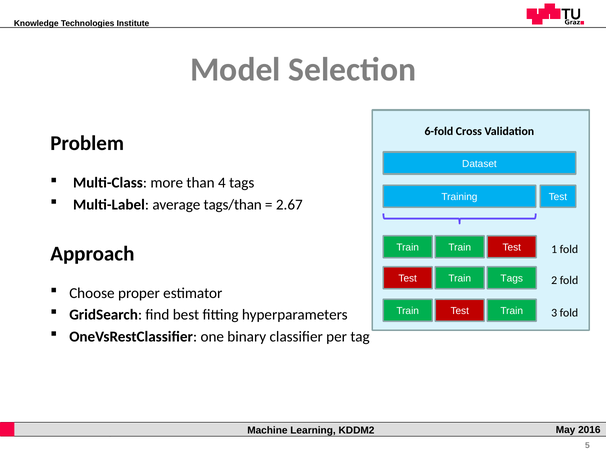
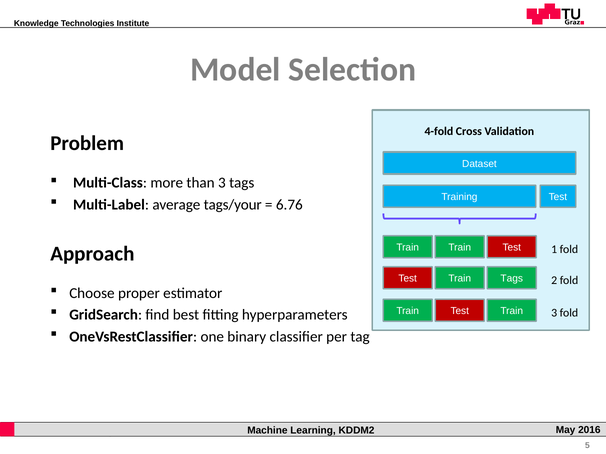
6-fold: 6-fold -> 4-fold (439, 132)
than 4: 4 -> 3 (222, 183)
tags/than: tags/than -> tags/your (233, 205)
2.67: 2.67 -> 6.76 (289, 205)
